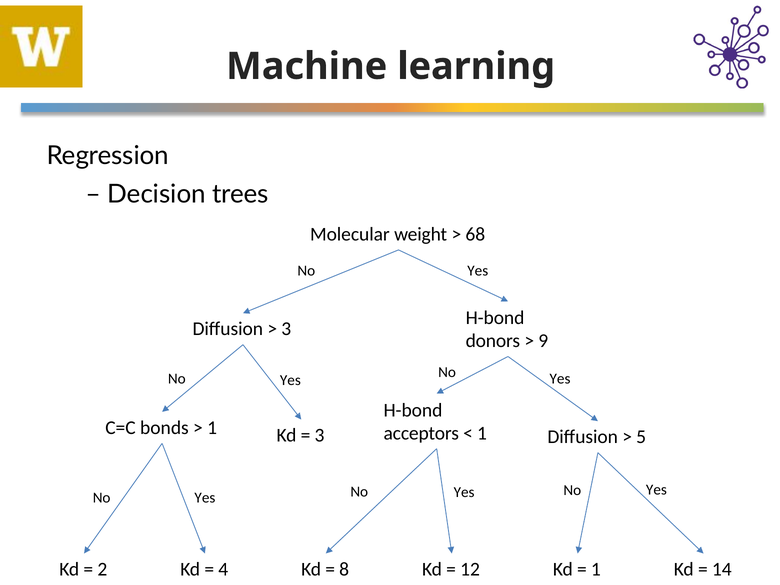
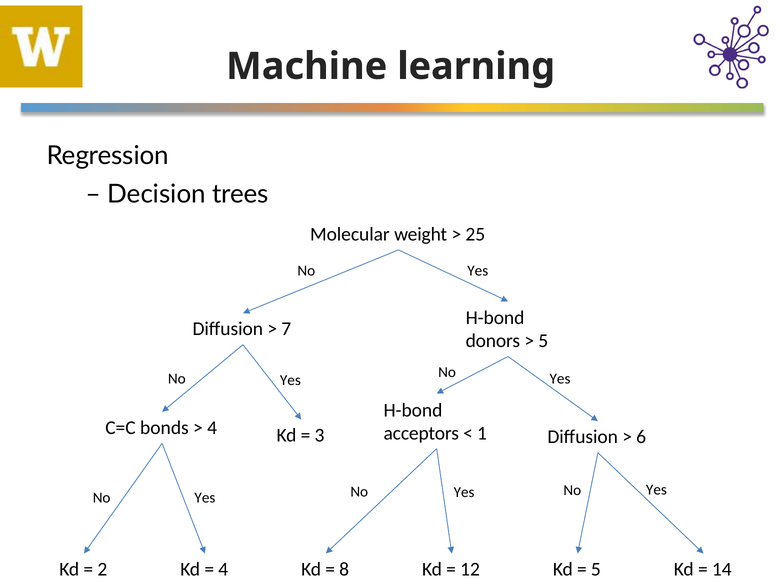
68: 68 -> 25 (475, 234)
3: 3 -> 7 (286, 329)
9: 9 -> 5 (543, 341)
1: 1 -> 4 (212, 428)
5: 5 -> 6 (641, 437)
1: 1 -> 5 (596, 569)
